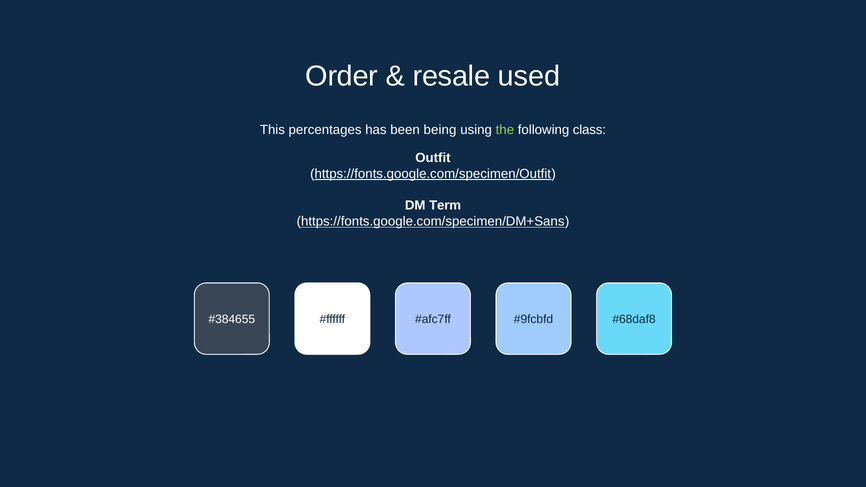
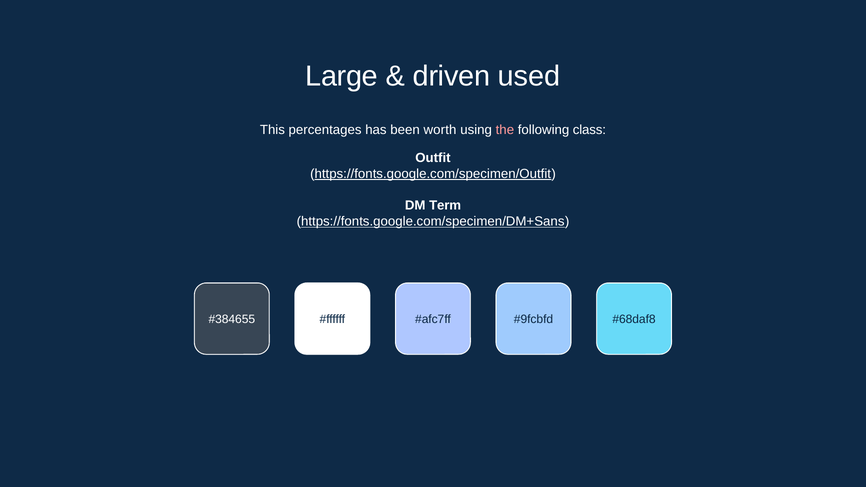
Order: Order -> Large (342, 76)
resale: resale -> driven (451, 76)
being: being -> worth (440, 130)
the colour: light green -> pink (505, 130)
